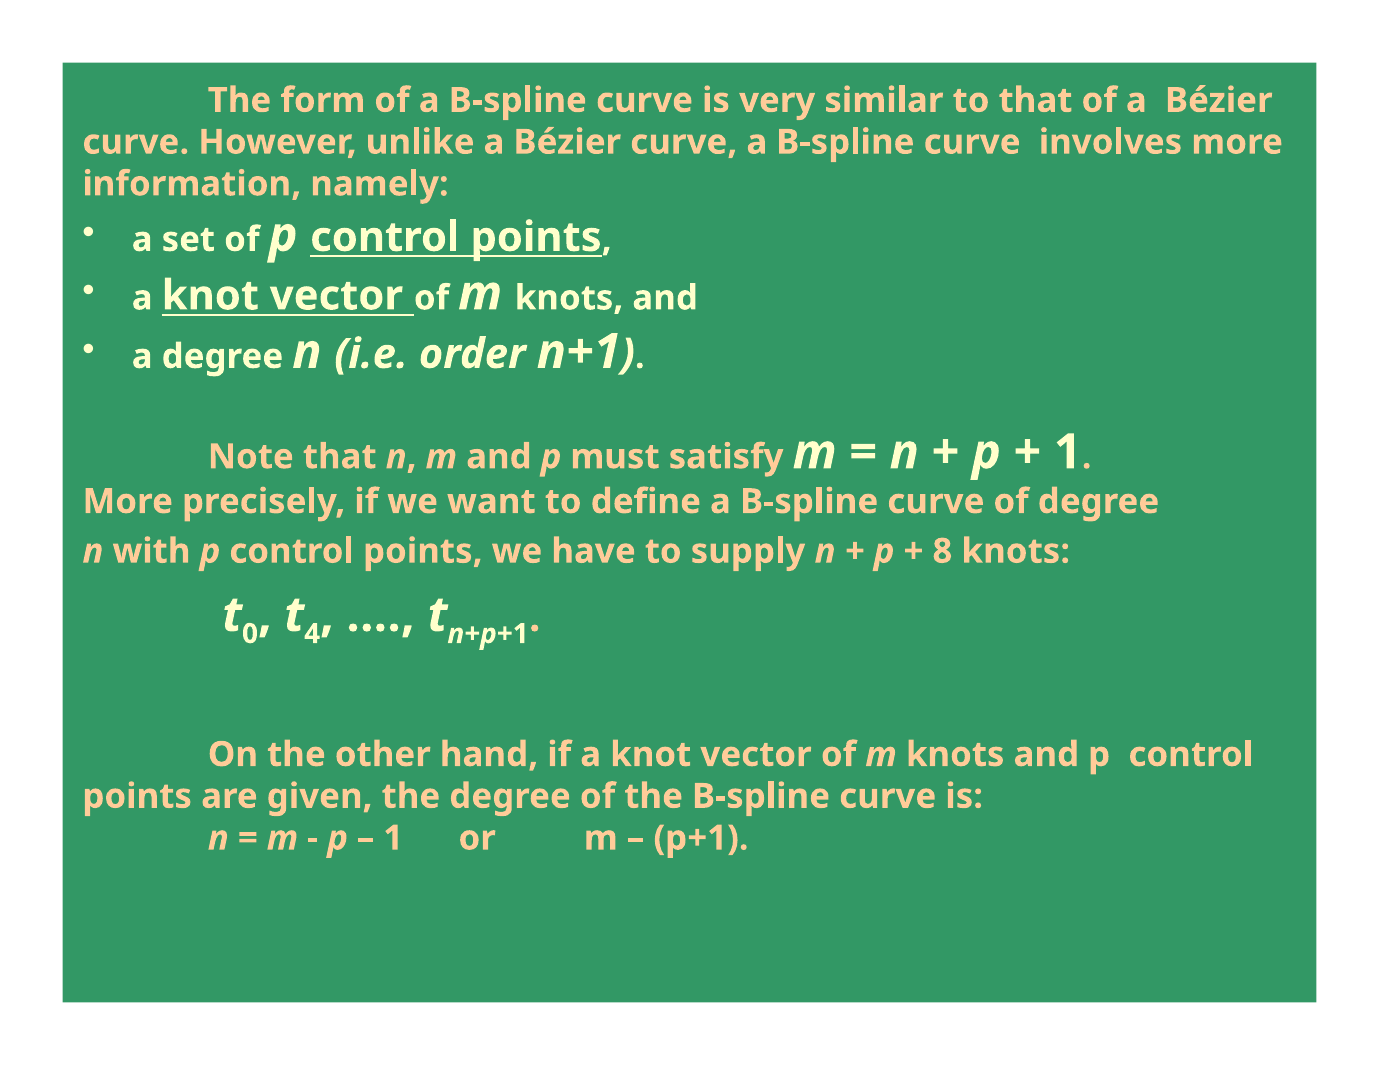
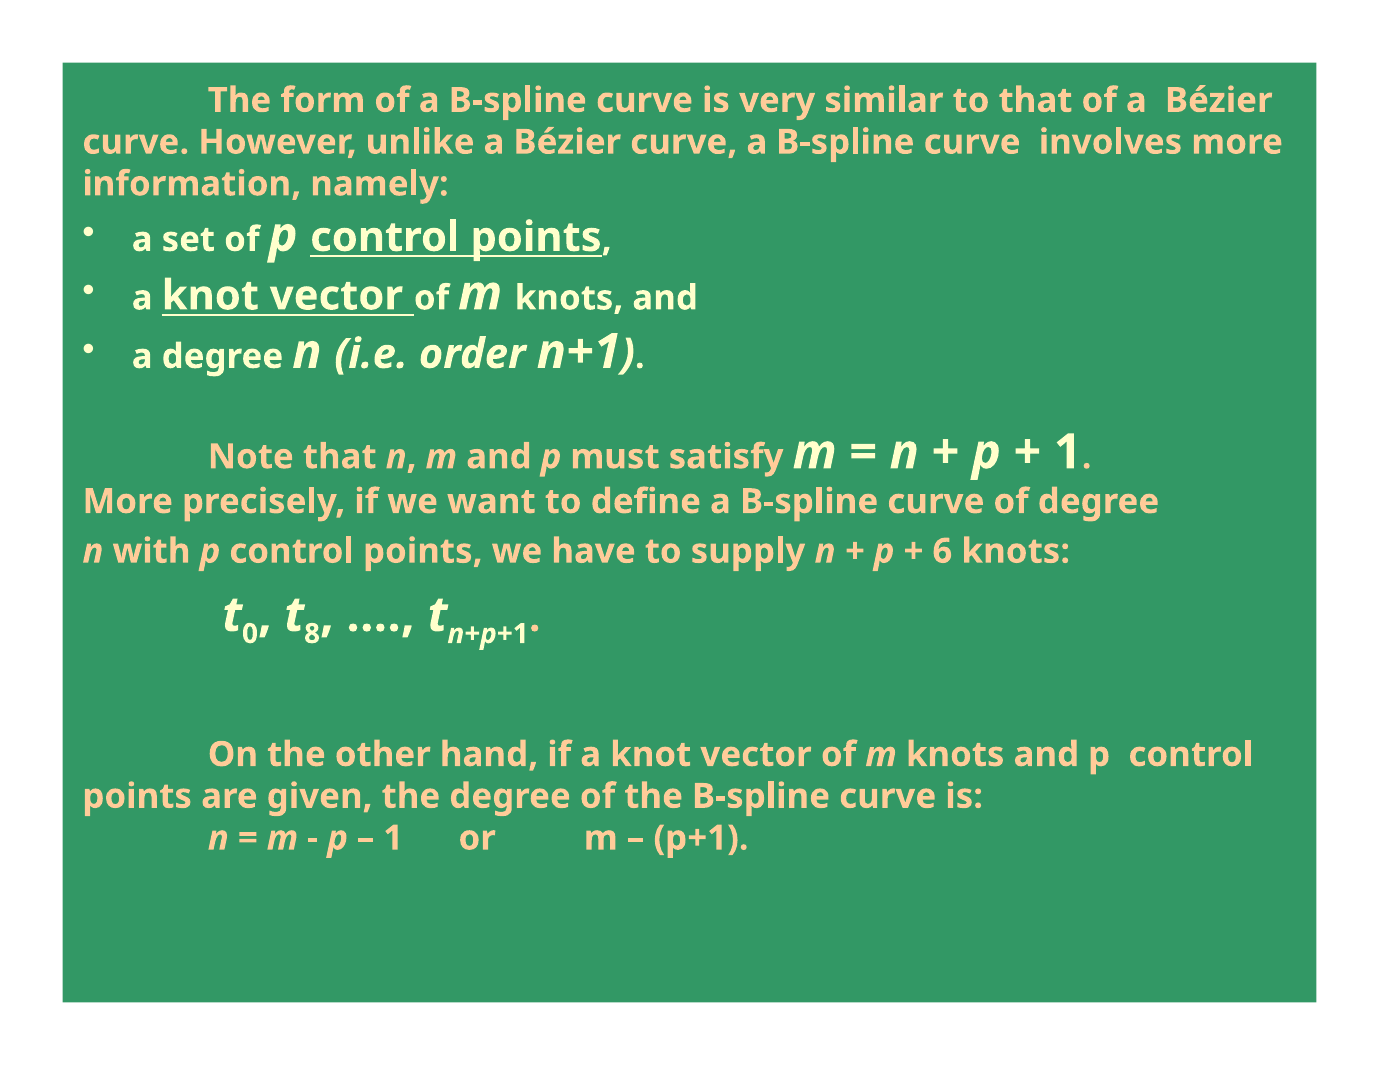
8: 8 -> 6 (942, 552)
4: 4 -> 8 (312, 634)
